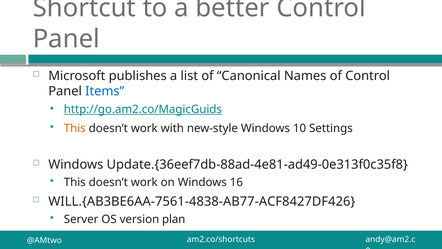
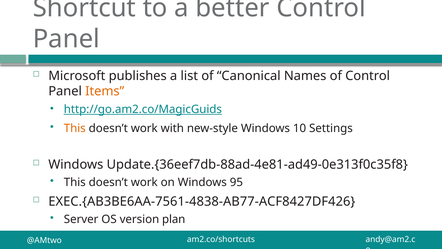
Items colour: blue -> orange (105, 91)
16: 16 -> 95 (236, 182)
WILL.{AB3BE6AA-7561-4838-AB77-ACF8427DF426: WILL.{AB3BE6AA-7561-4838-AB77-ACF8427DF426 -> EXEC.{AB3BE6AA-7561-4838-AB77-ACF8427DF426 (202, 201)
